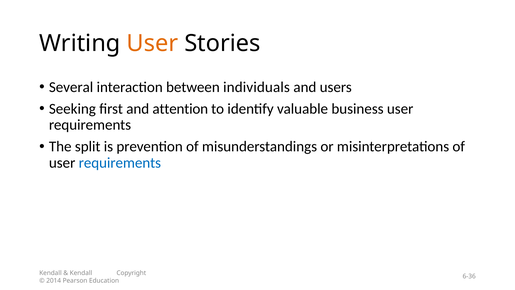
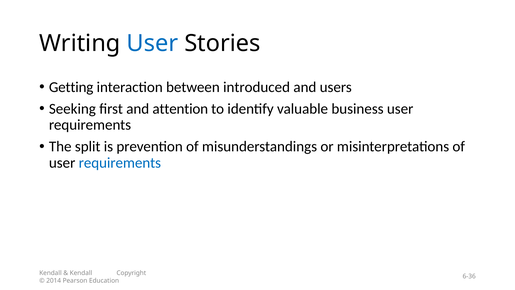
User colour: orange -> blue (152, 43)
Several: Several -> Getting (71, 87)
individuals: individuals -> introduced (257, 87)
